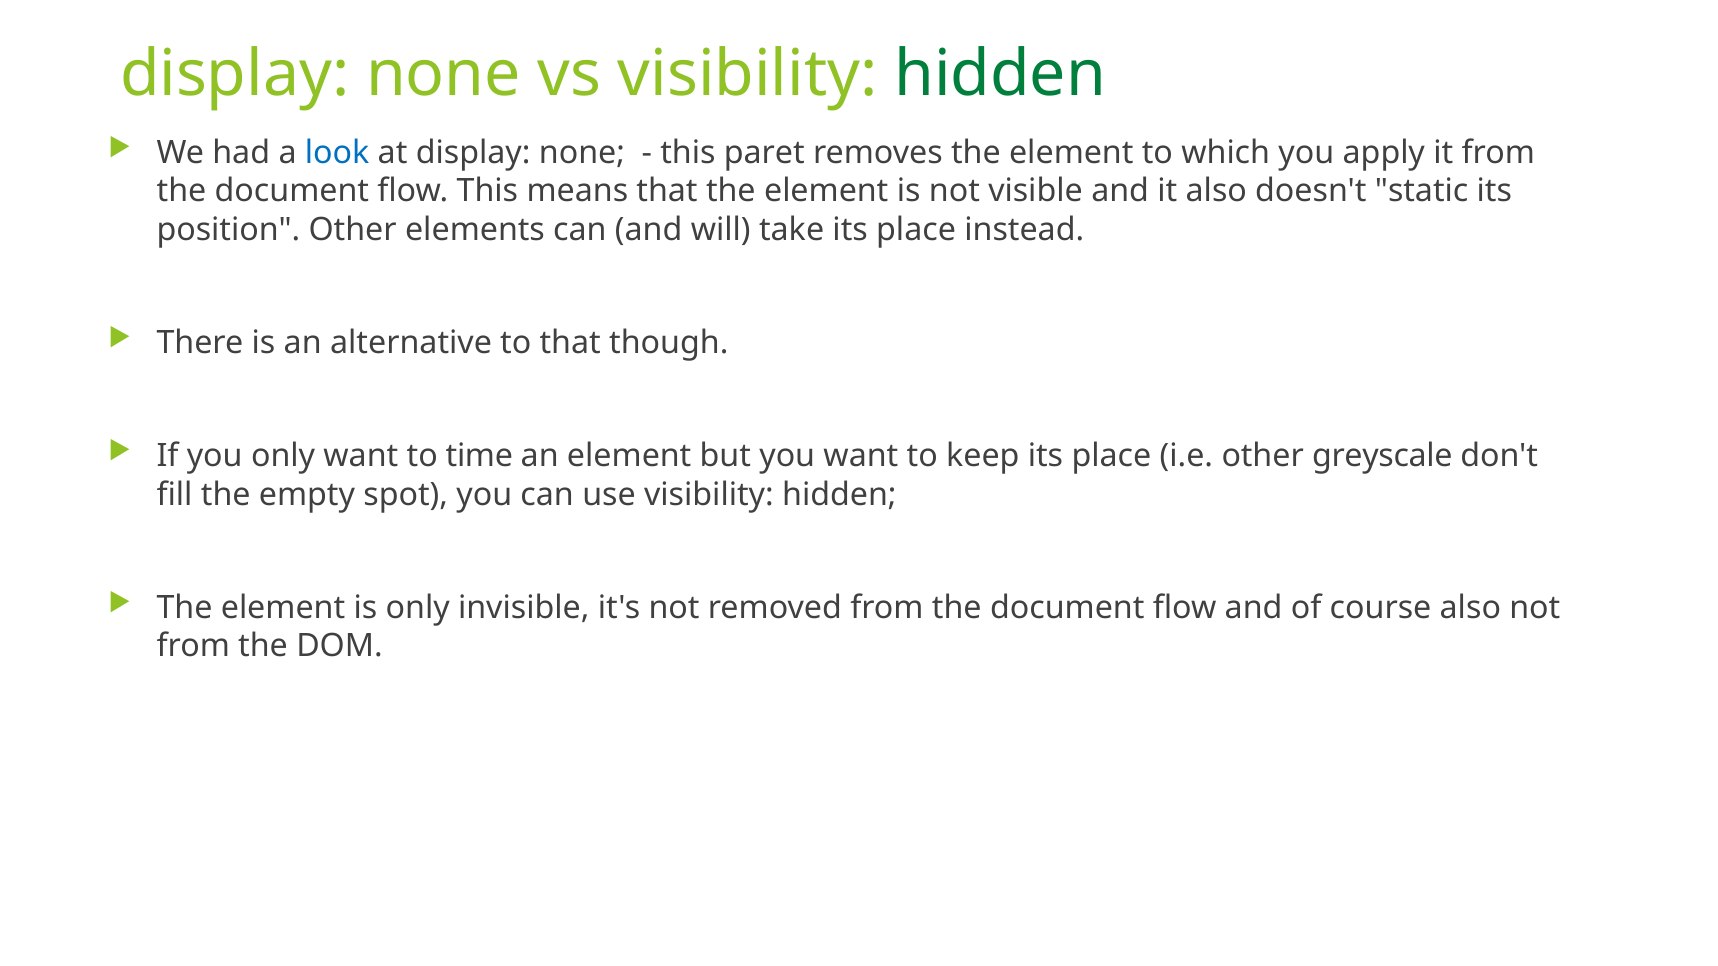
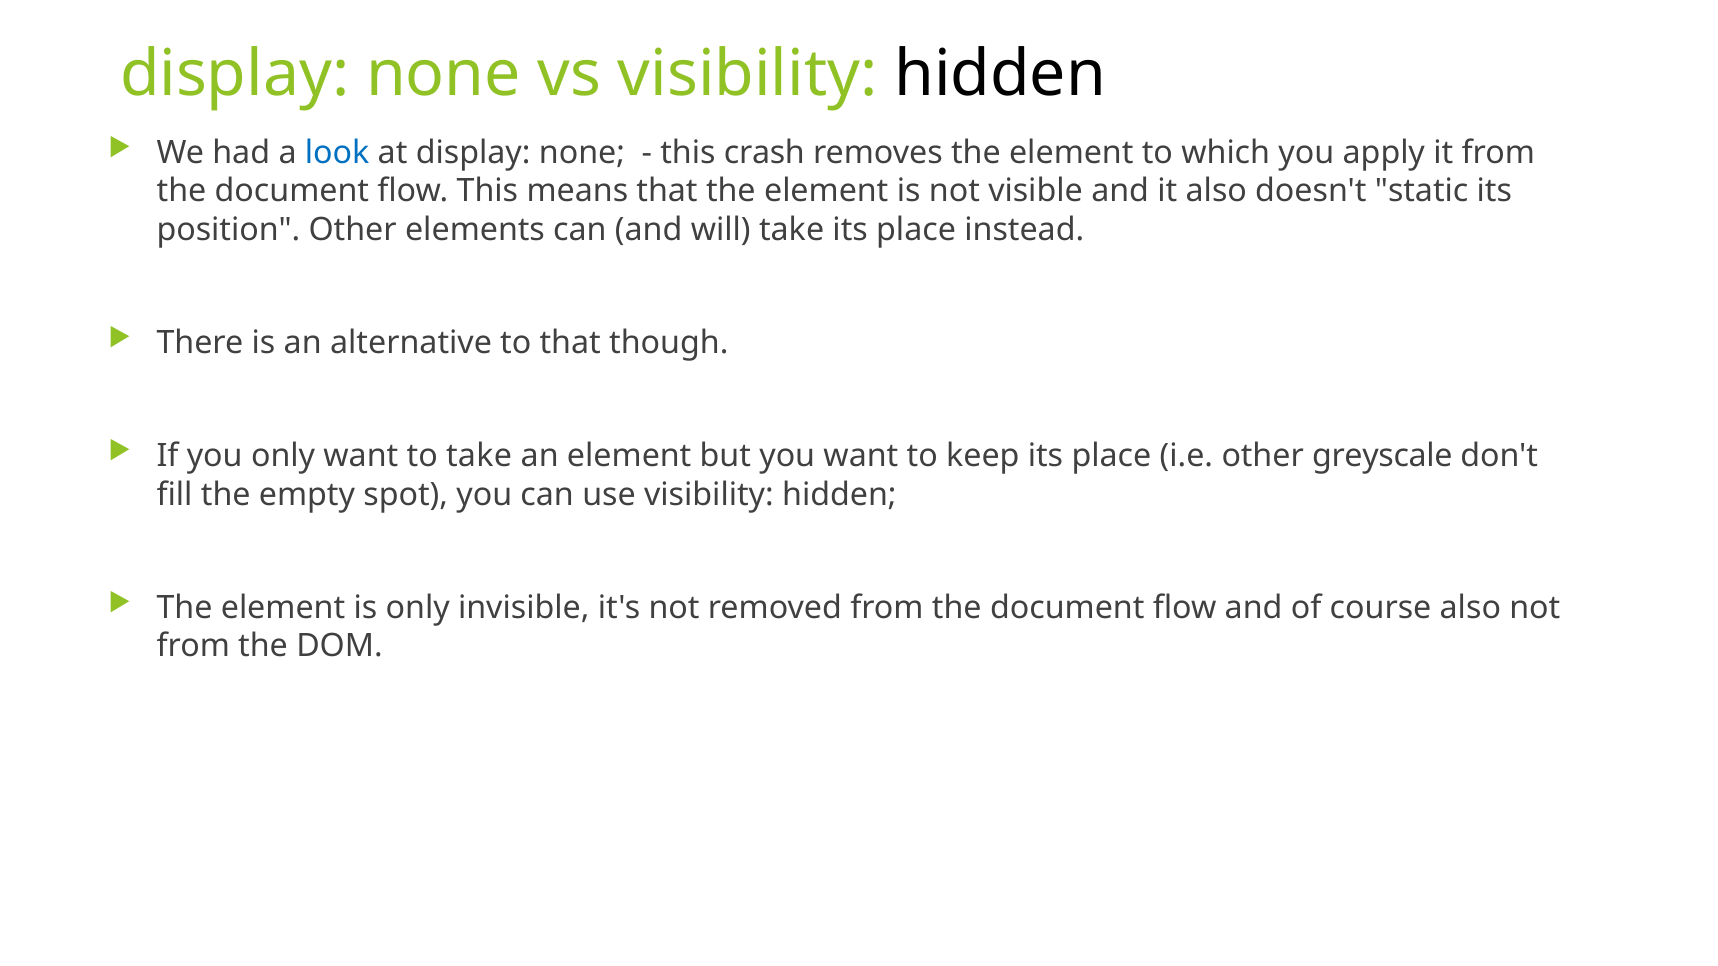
hidden colour: green -> black (1000, 74)
paret: paret -> crash (764, 152)
to time: time -> take (479, 456)
